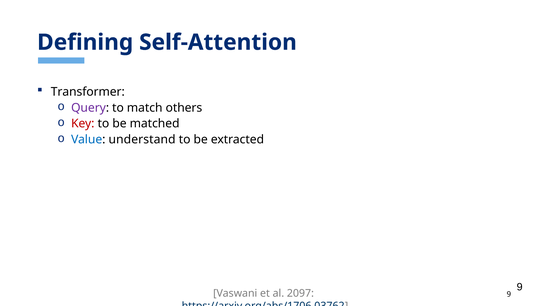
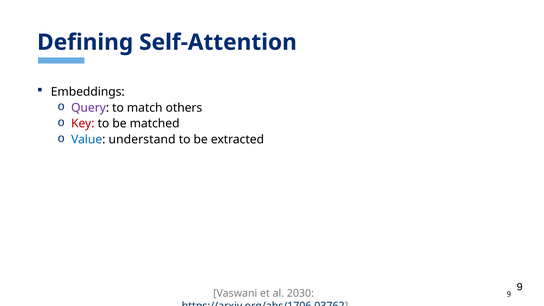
Transformer: Transformer -> Embeddings (88, 92)
2097: 2097 -> 2030 (300, 293)
